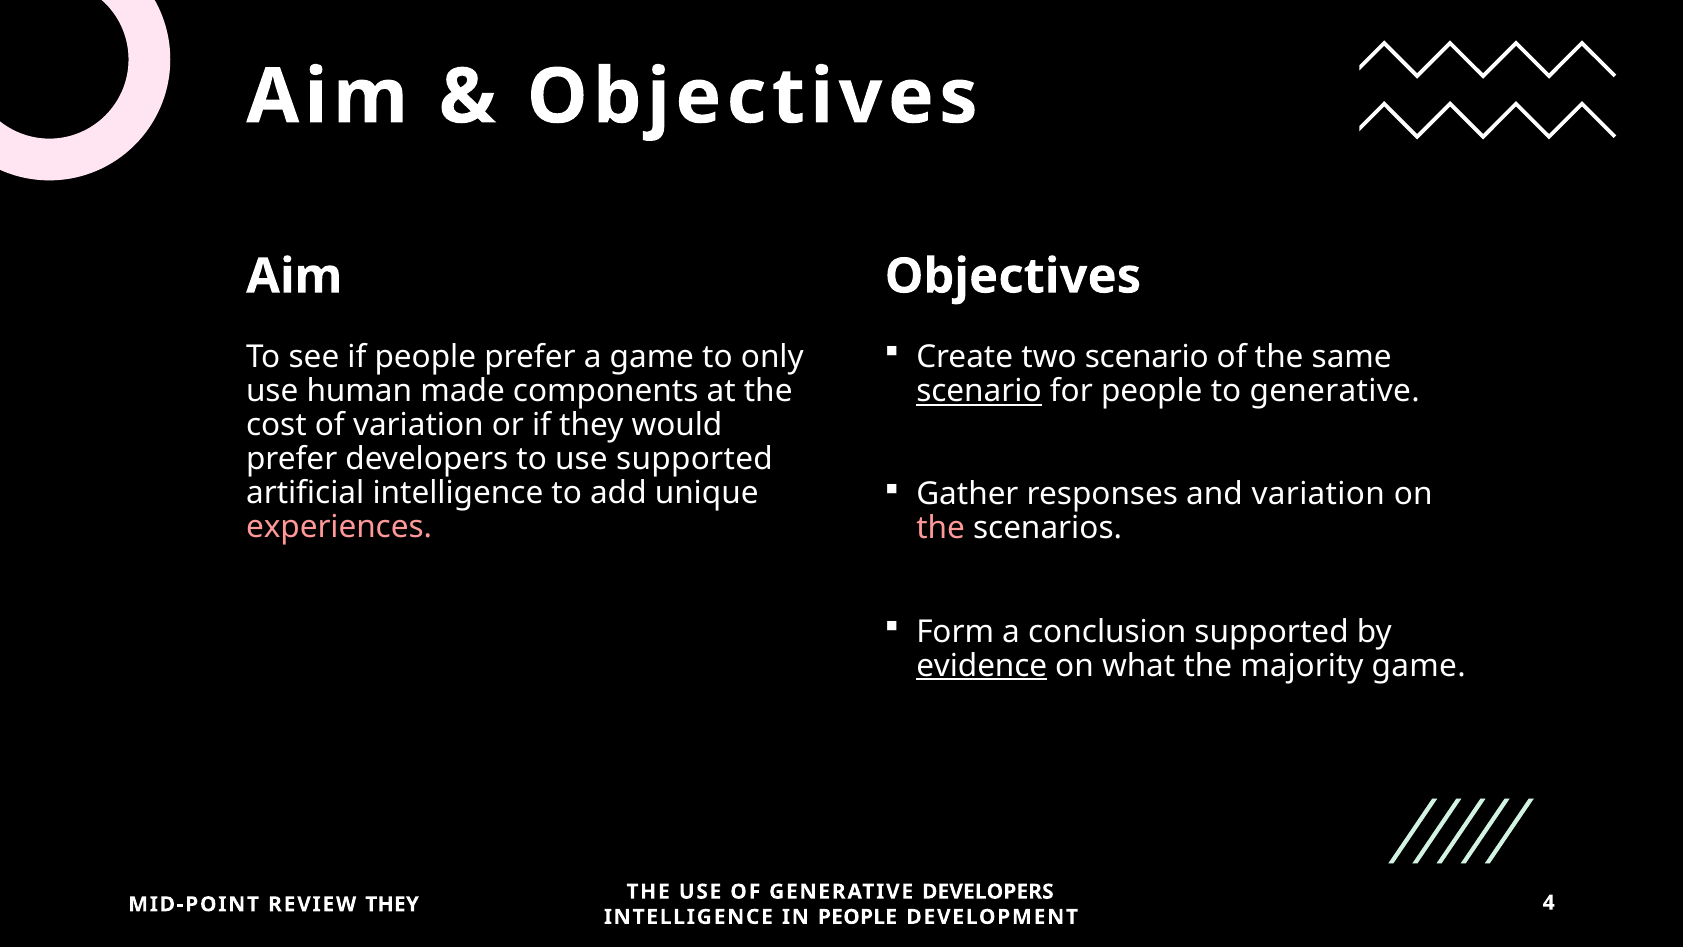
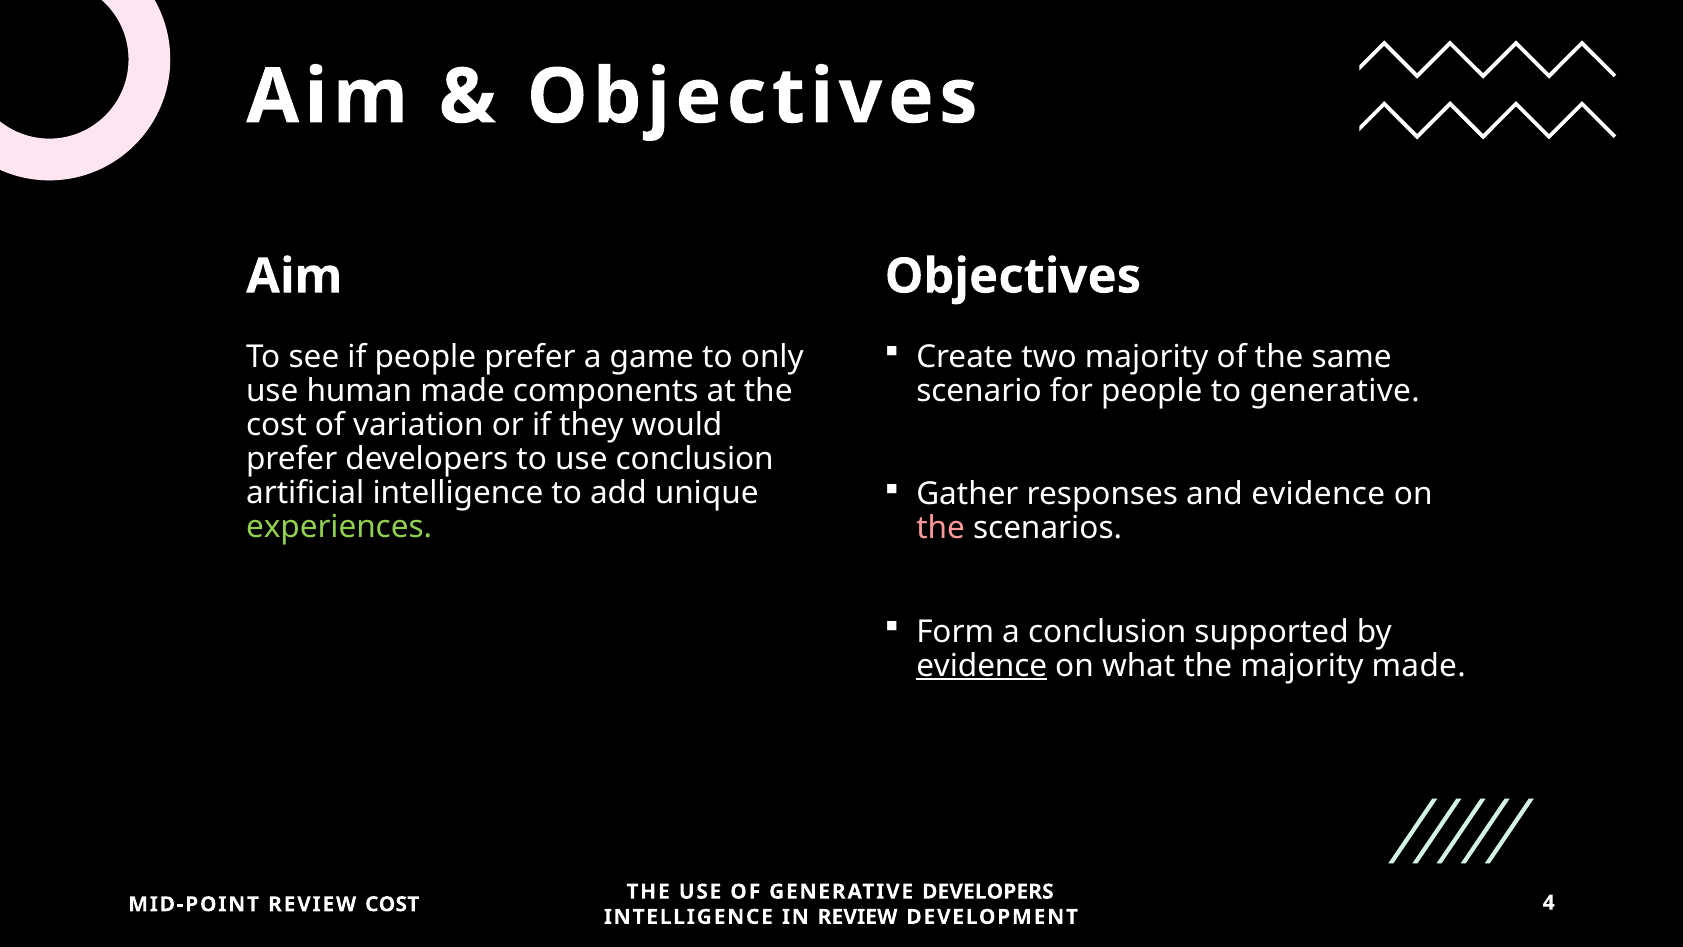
two scenario: scenario -> majority (1147, 357)
scenario underline: present -> none (979, 391)
use supported: supported -> conclusion (695, 459)
and variation: variation -> evidence (1318, 494)
experiences colour: pink -> light green (339, 527)
majority game: game -> made (1419, 666)
REVIEW THEY: THEY -> COST (392, 904)
IN PEOPLE: PEOPLE -> REVIEW (858, 917)
